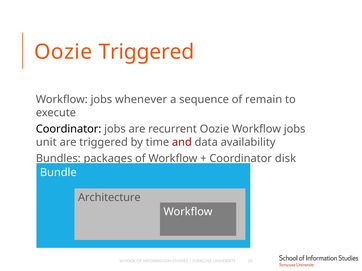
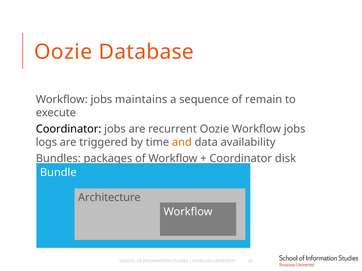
Oozie Triggered: Triggered -> Database (146, 52)
whenever: whenever -> maintains (141, 100)
unit: unit -> logs (46, 143)
and colour: red -> orange (182, 143)
